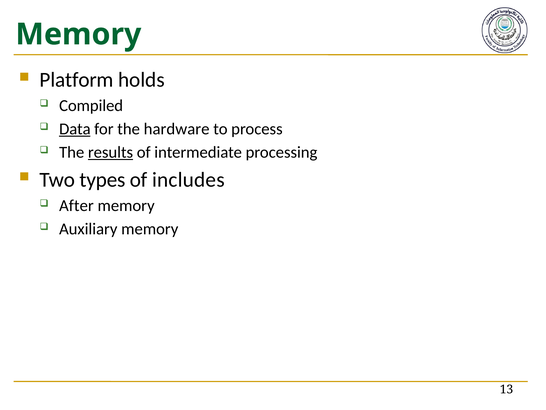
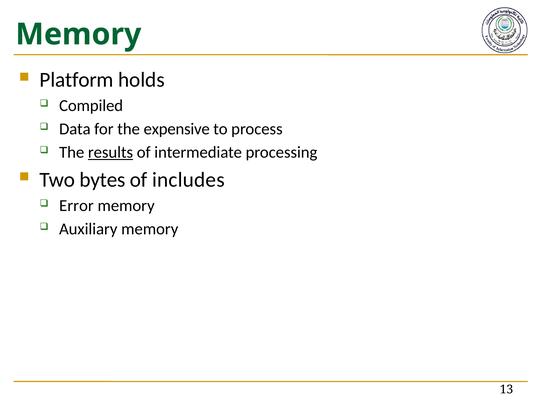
Data underline: present -> none (75, 129)
hardware: hardware -> expensive (177, 129)
types: types -> bytes (103, 180)
After: After -> Error (76, 205)
